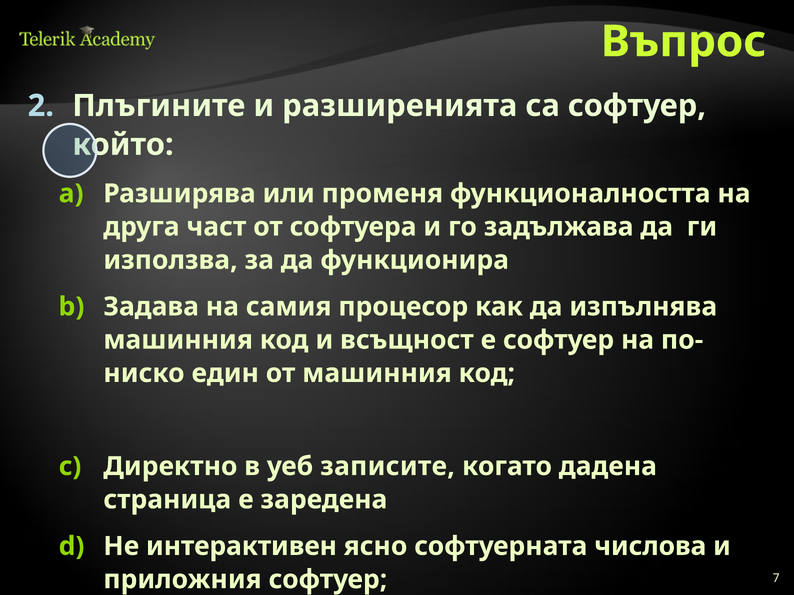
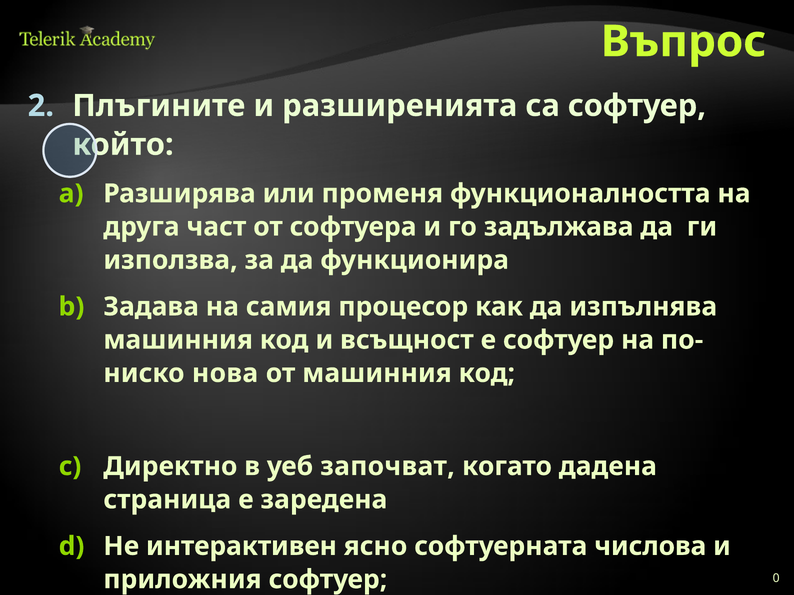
един: един -> нова (225, 374)
записите: записите -> започват (387, 467)
7: 7 -> 0 (776, 579)
